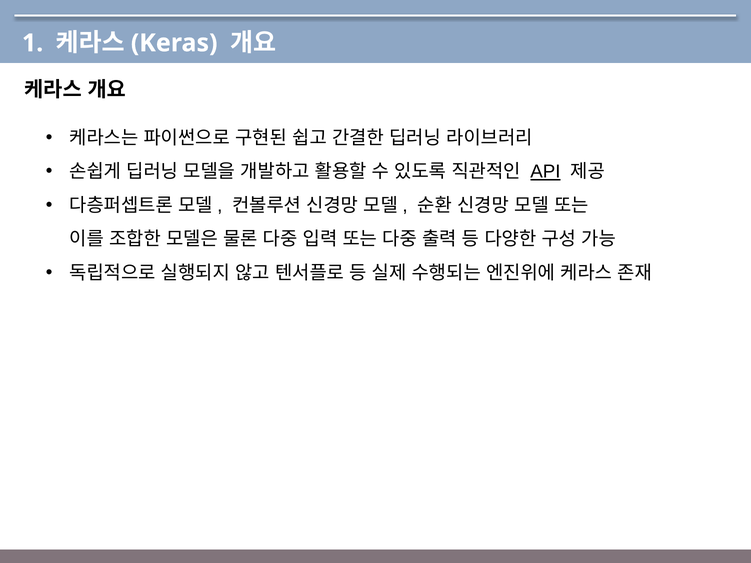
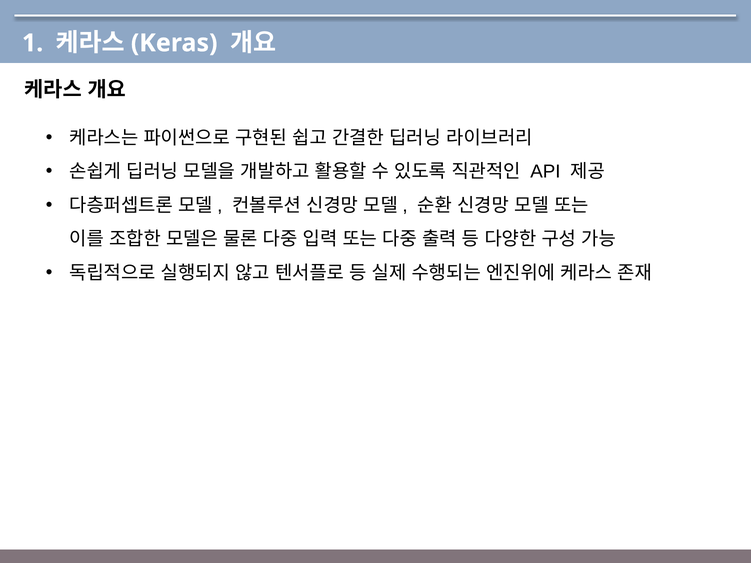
API underline: present -> none (545, 172)
